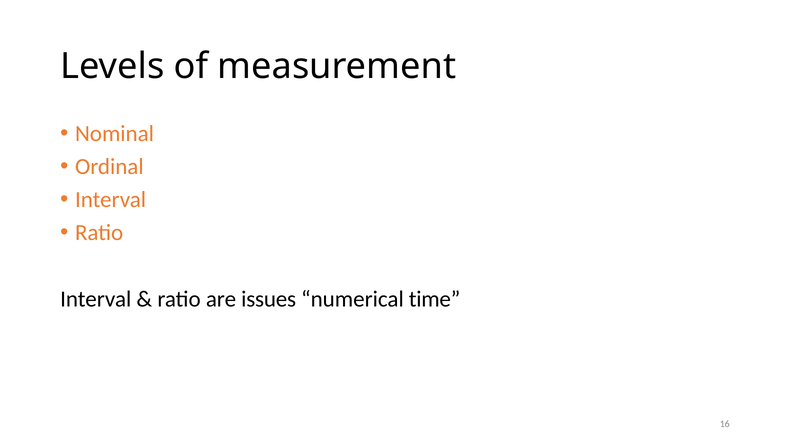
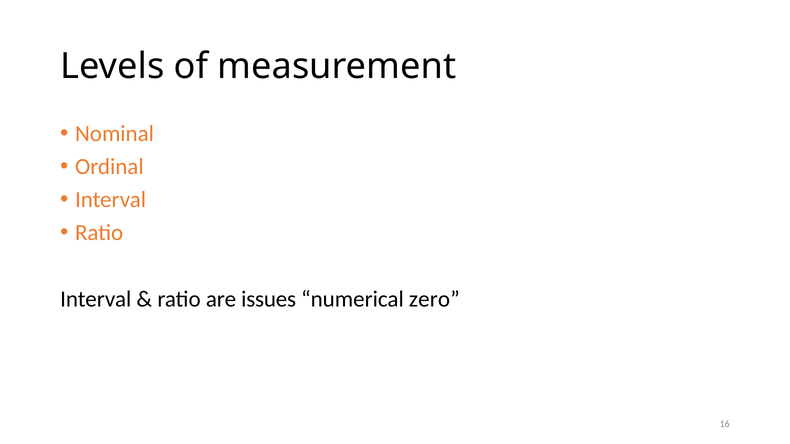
time: time -> zero (434, 299)
